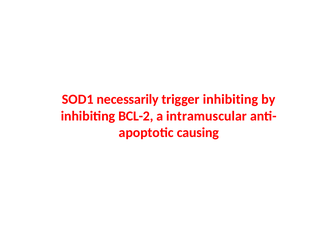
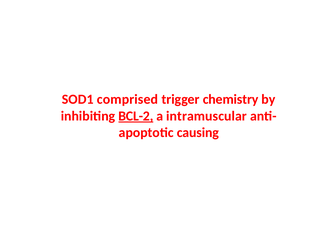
necessarily: necessarily -> comprised (128, 99)
trigger inhibiting: inhibiting -> chemistry (231, 99)
BCL-2 underline: none -> present (136, 116)
